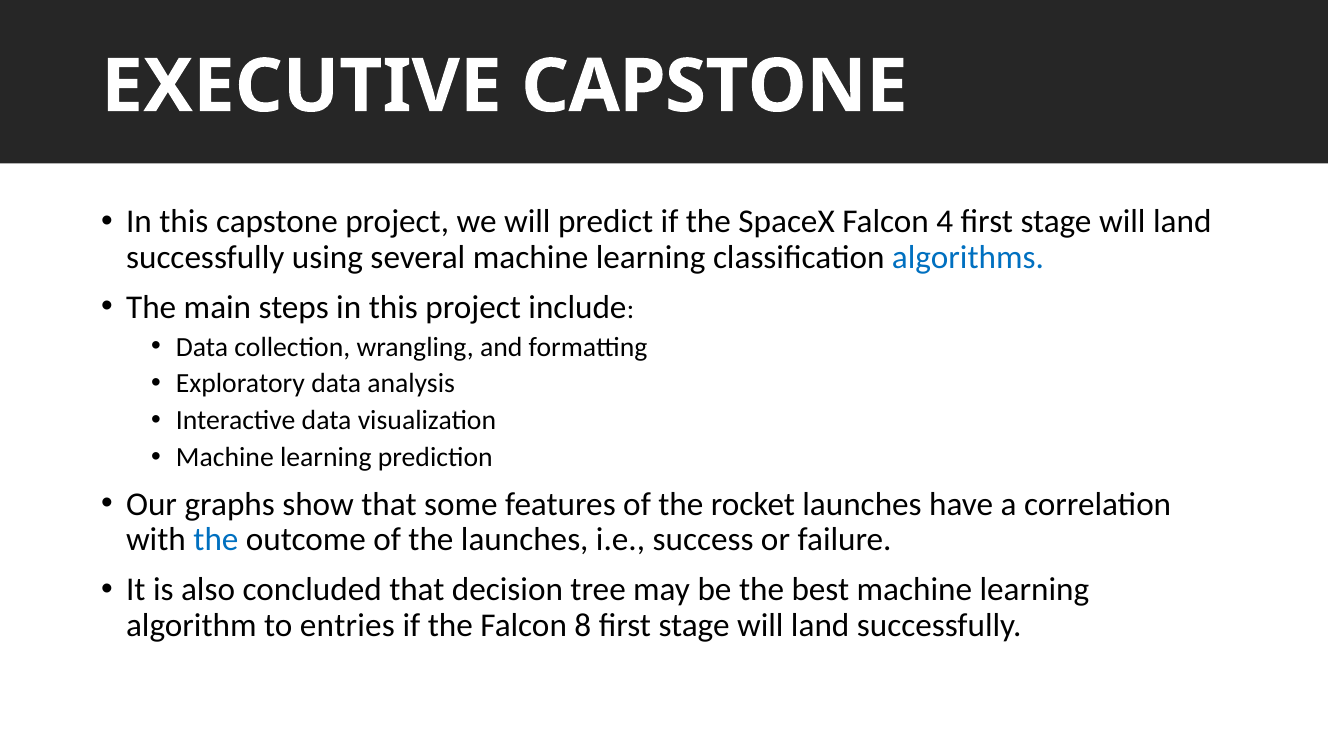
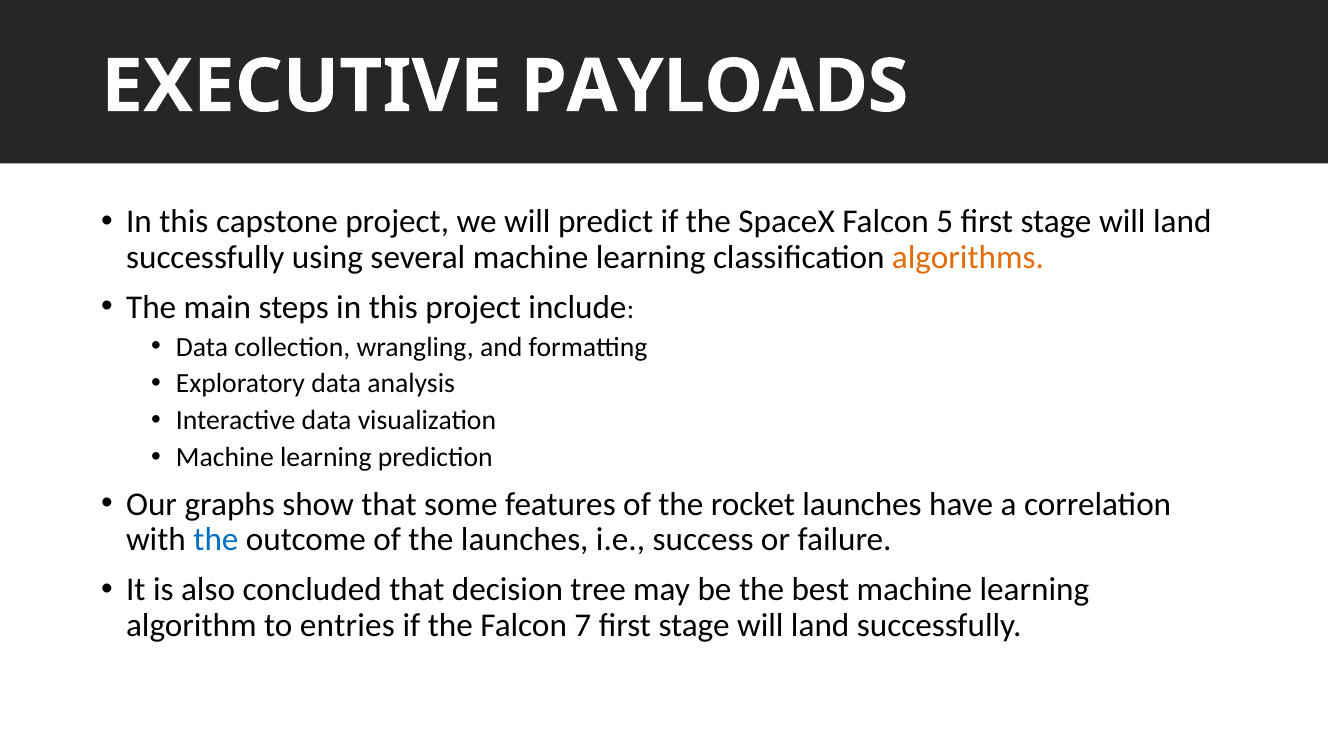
CAPSTONE: CAPSTONE -> PAYLOADS (715, 87)
4: 4 -> 5 (945, 222)
algorithms colour: blue -> orange (968, 257)
8: 8 -> 7 (583, 625)
